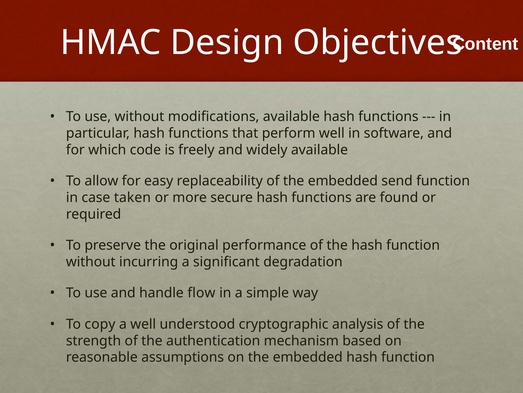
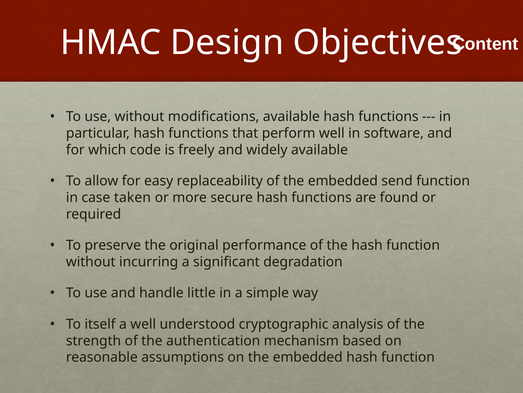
flow: flow -> little (201, 293)
copy: copy -> itself (100, 324)
